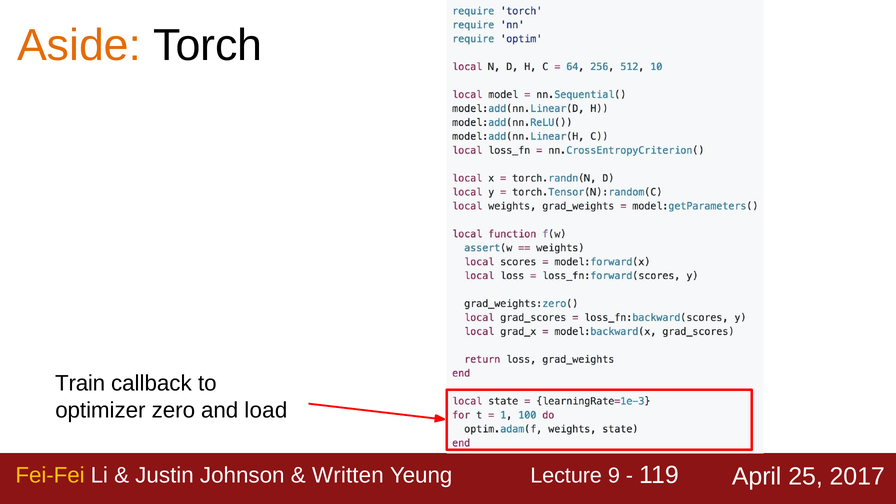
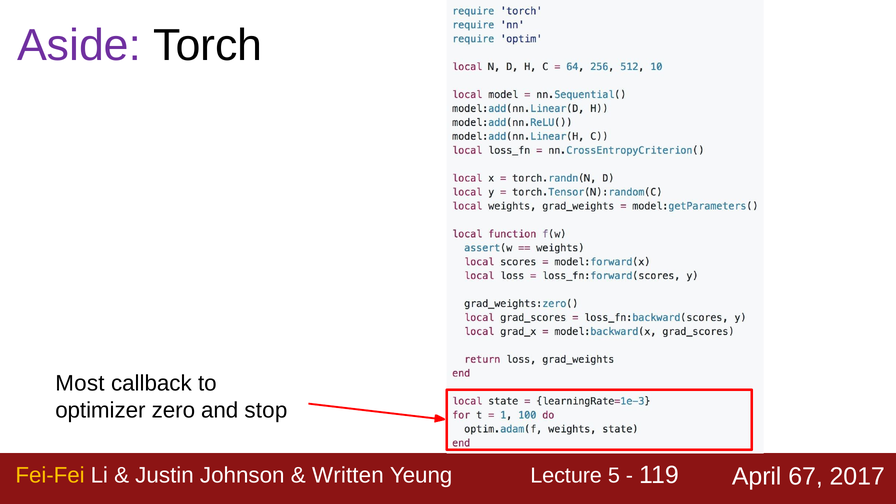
Aside colour: orange -> purple (79, 46)
Train: Train -> Most (80, 383)
load: load -> stop (266, 410)
9: 9 -> 5 (614, 476)
25: 25 -> 67 (806, 477)
